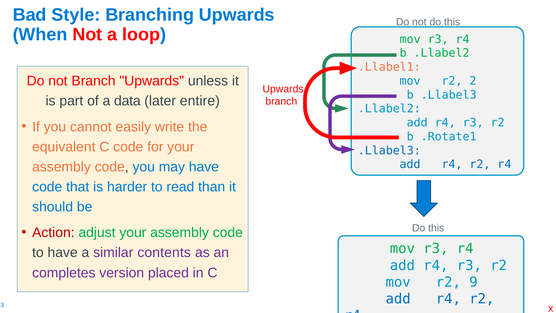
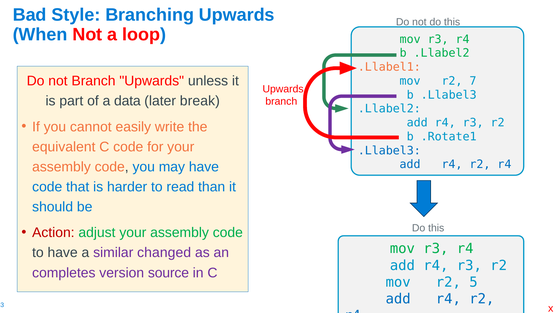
2: 2 -> 7 (473, 81)
entire: entire -> break (200, 101)
contents: contents -> changed (164, 253)
placed: placed -> source (168, 273)
9: 9 -> 5 (473, 282)
